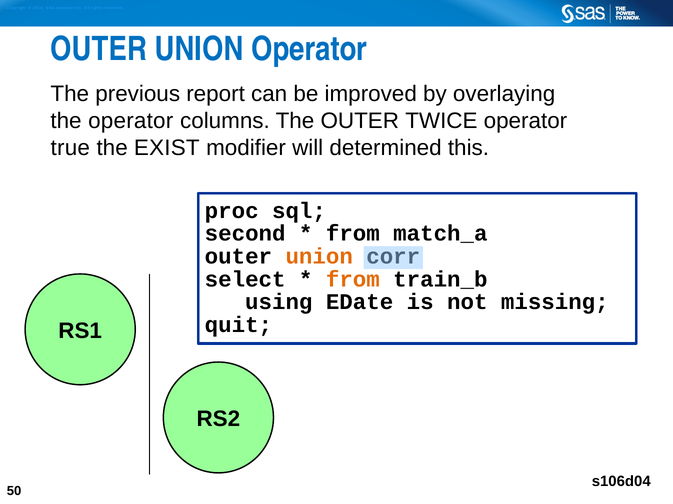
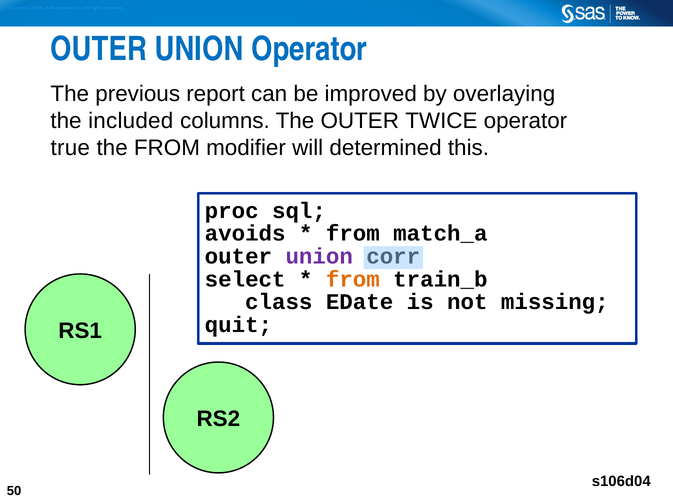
the operator: operator -> included (131, 121)
the EXIST: EXIST -> FROM (167, 148)
second: second -> avoids (245, 234)
union colour: orange -> purple (319, 257)
using: using -> class (279, 303)
